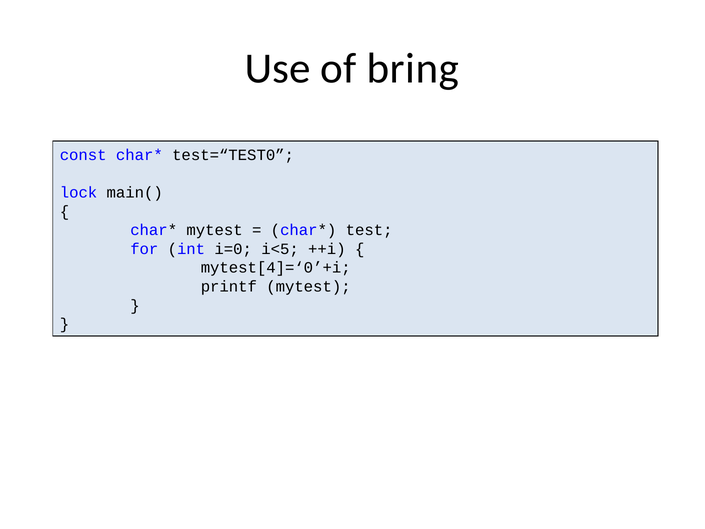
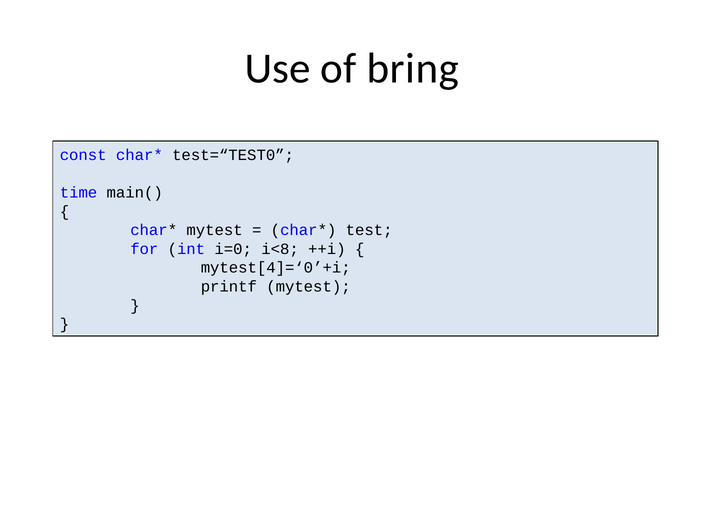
lock: lock -> time (79, 193)
i<5: i<5 -> i<8 (280, 249)
